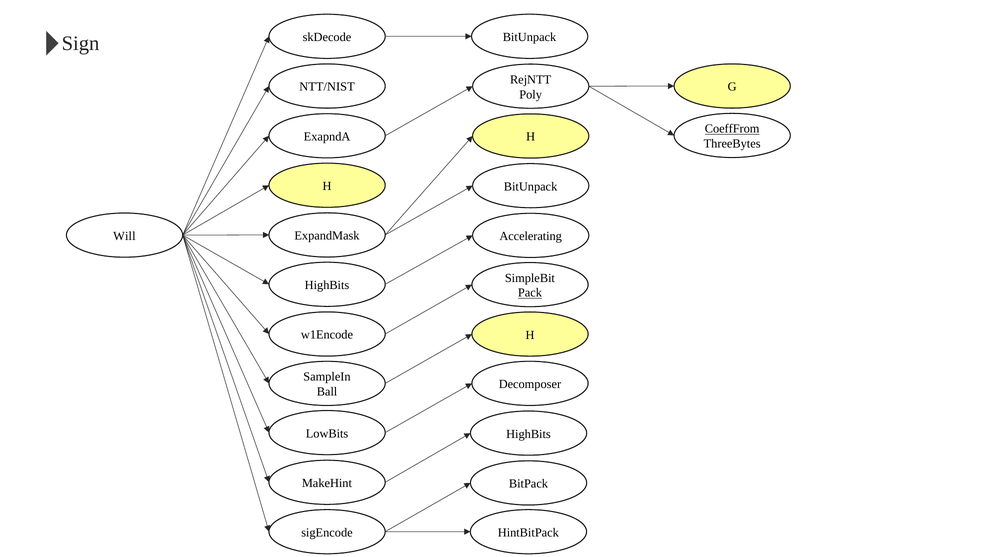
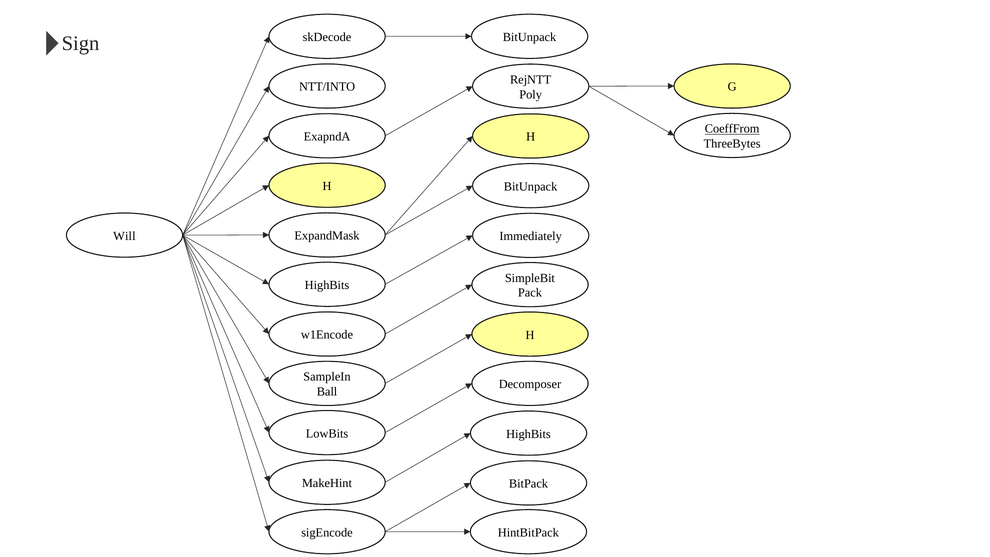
NTT/NIST: NTT/NIST -> NTT/INTO (327, 87)
Accelerating: Accelerating -> Immediately (531, 236)
Pack underline: present -> none (530, 293)
